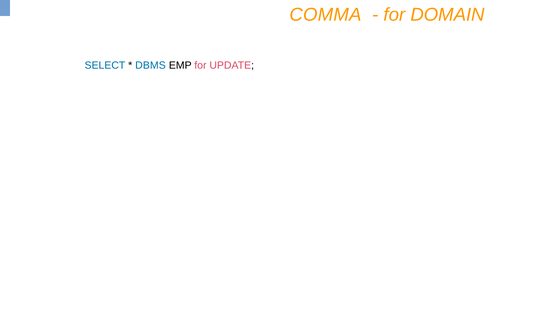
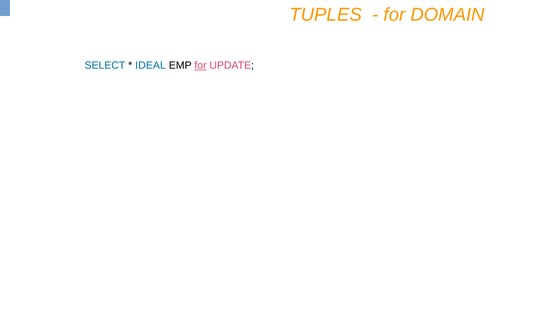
COMMA: COMMA -> TUPLES (326, 15)
DBMS: DBMS -> IDEAL (150, 66)
for underline: none -> present (200, 66)
